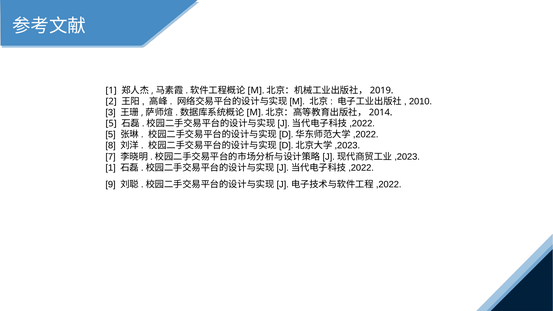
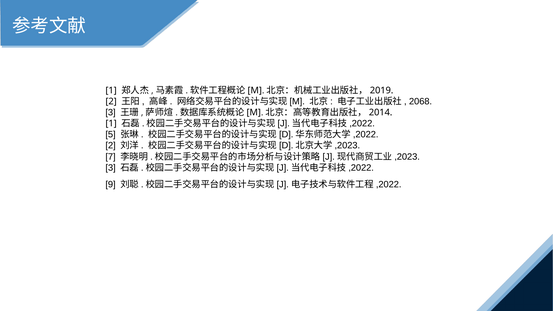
2010: 2010 -> 2068 (421, 101)
5: 5 -> 1 (111, 124)
8: 8 -> 2 (111, 146)
1: 1 -> 3 (111, 168)
